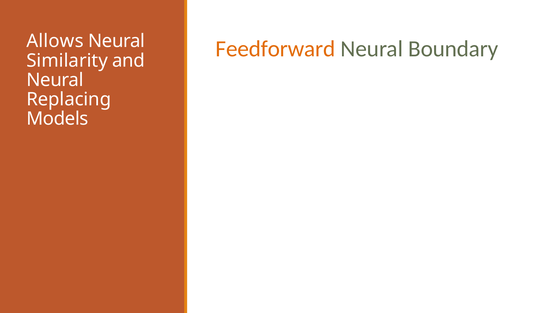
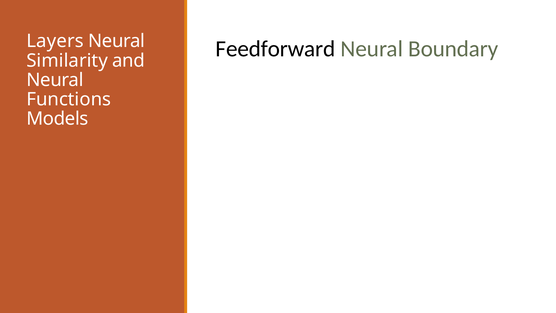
Allows: Allows -> Layers (55, 41)
Feedforward colour: orange -> black (275, 49)
Replacing: Replacing -> Functions (69, 99)
